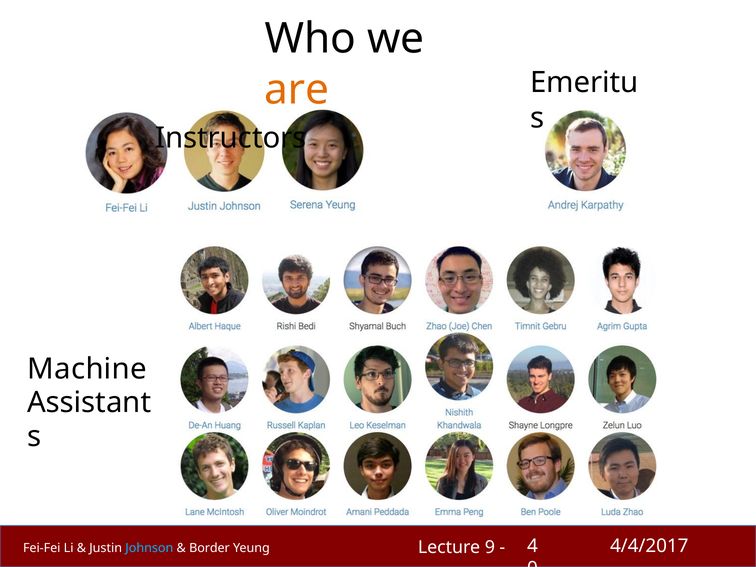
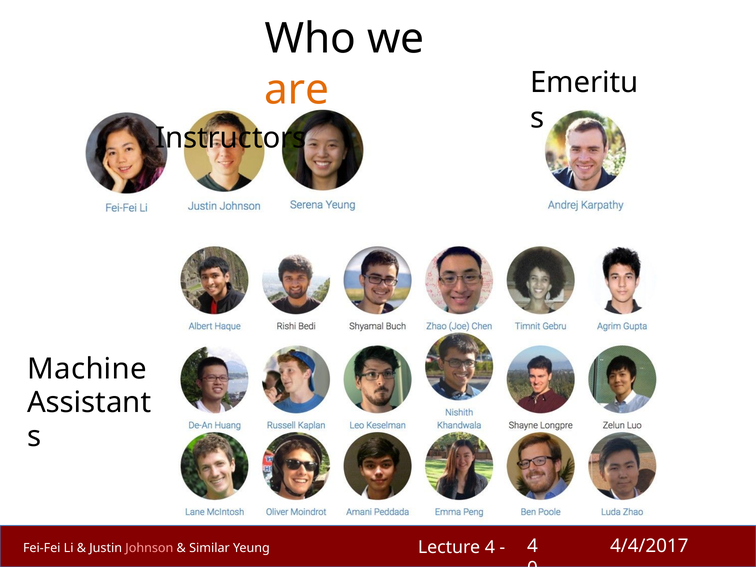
Lecture 9: 9 -> 4 (490, 547)
Johnson colour: light blue -> pink (149, 548)
Border: Border -> Similar (209, 548)
